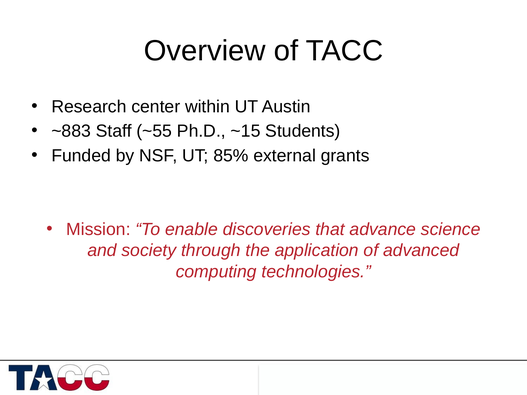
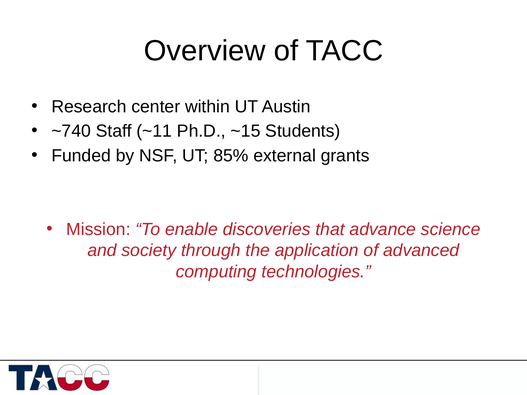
~883: ~883 -> ~740 (71, 131)
~55: ~55 -> ~11 (154, 131)
